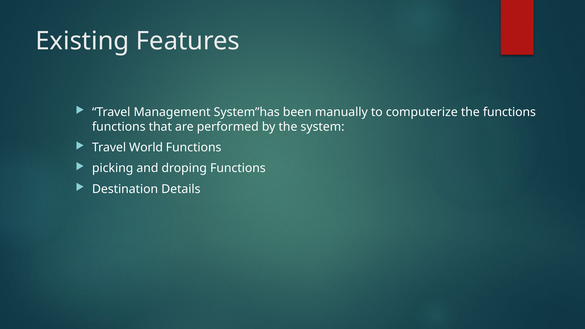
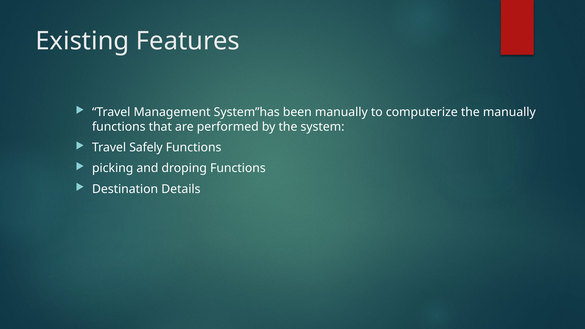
the functions: functions -> manually (509, 112)
World: World -> Safely (146, 148)
